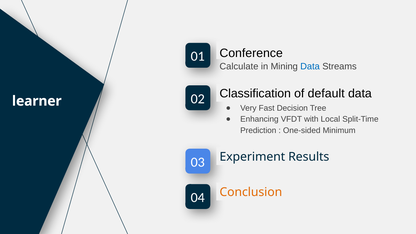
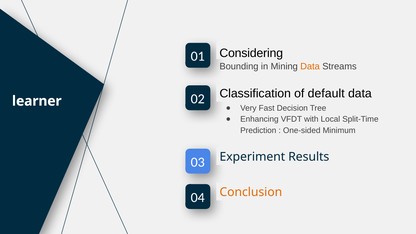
Conference: Conference -> Considering (251, 53)
Calculate: Calculate -> Bounding (239, 67)
Data colour: blue -> orange (310, 67)
